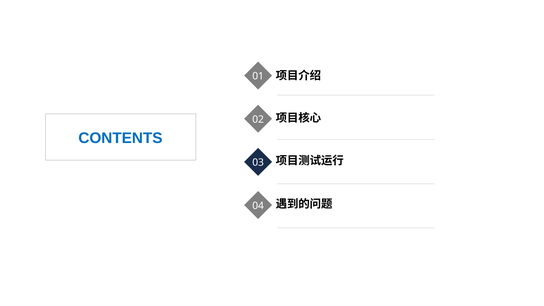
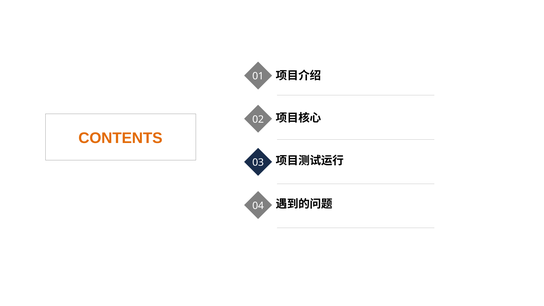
CONTENTS colour: blue -> orange (120, 138)
